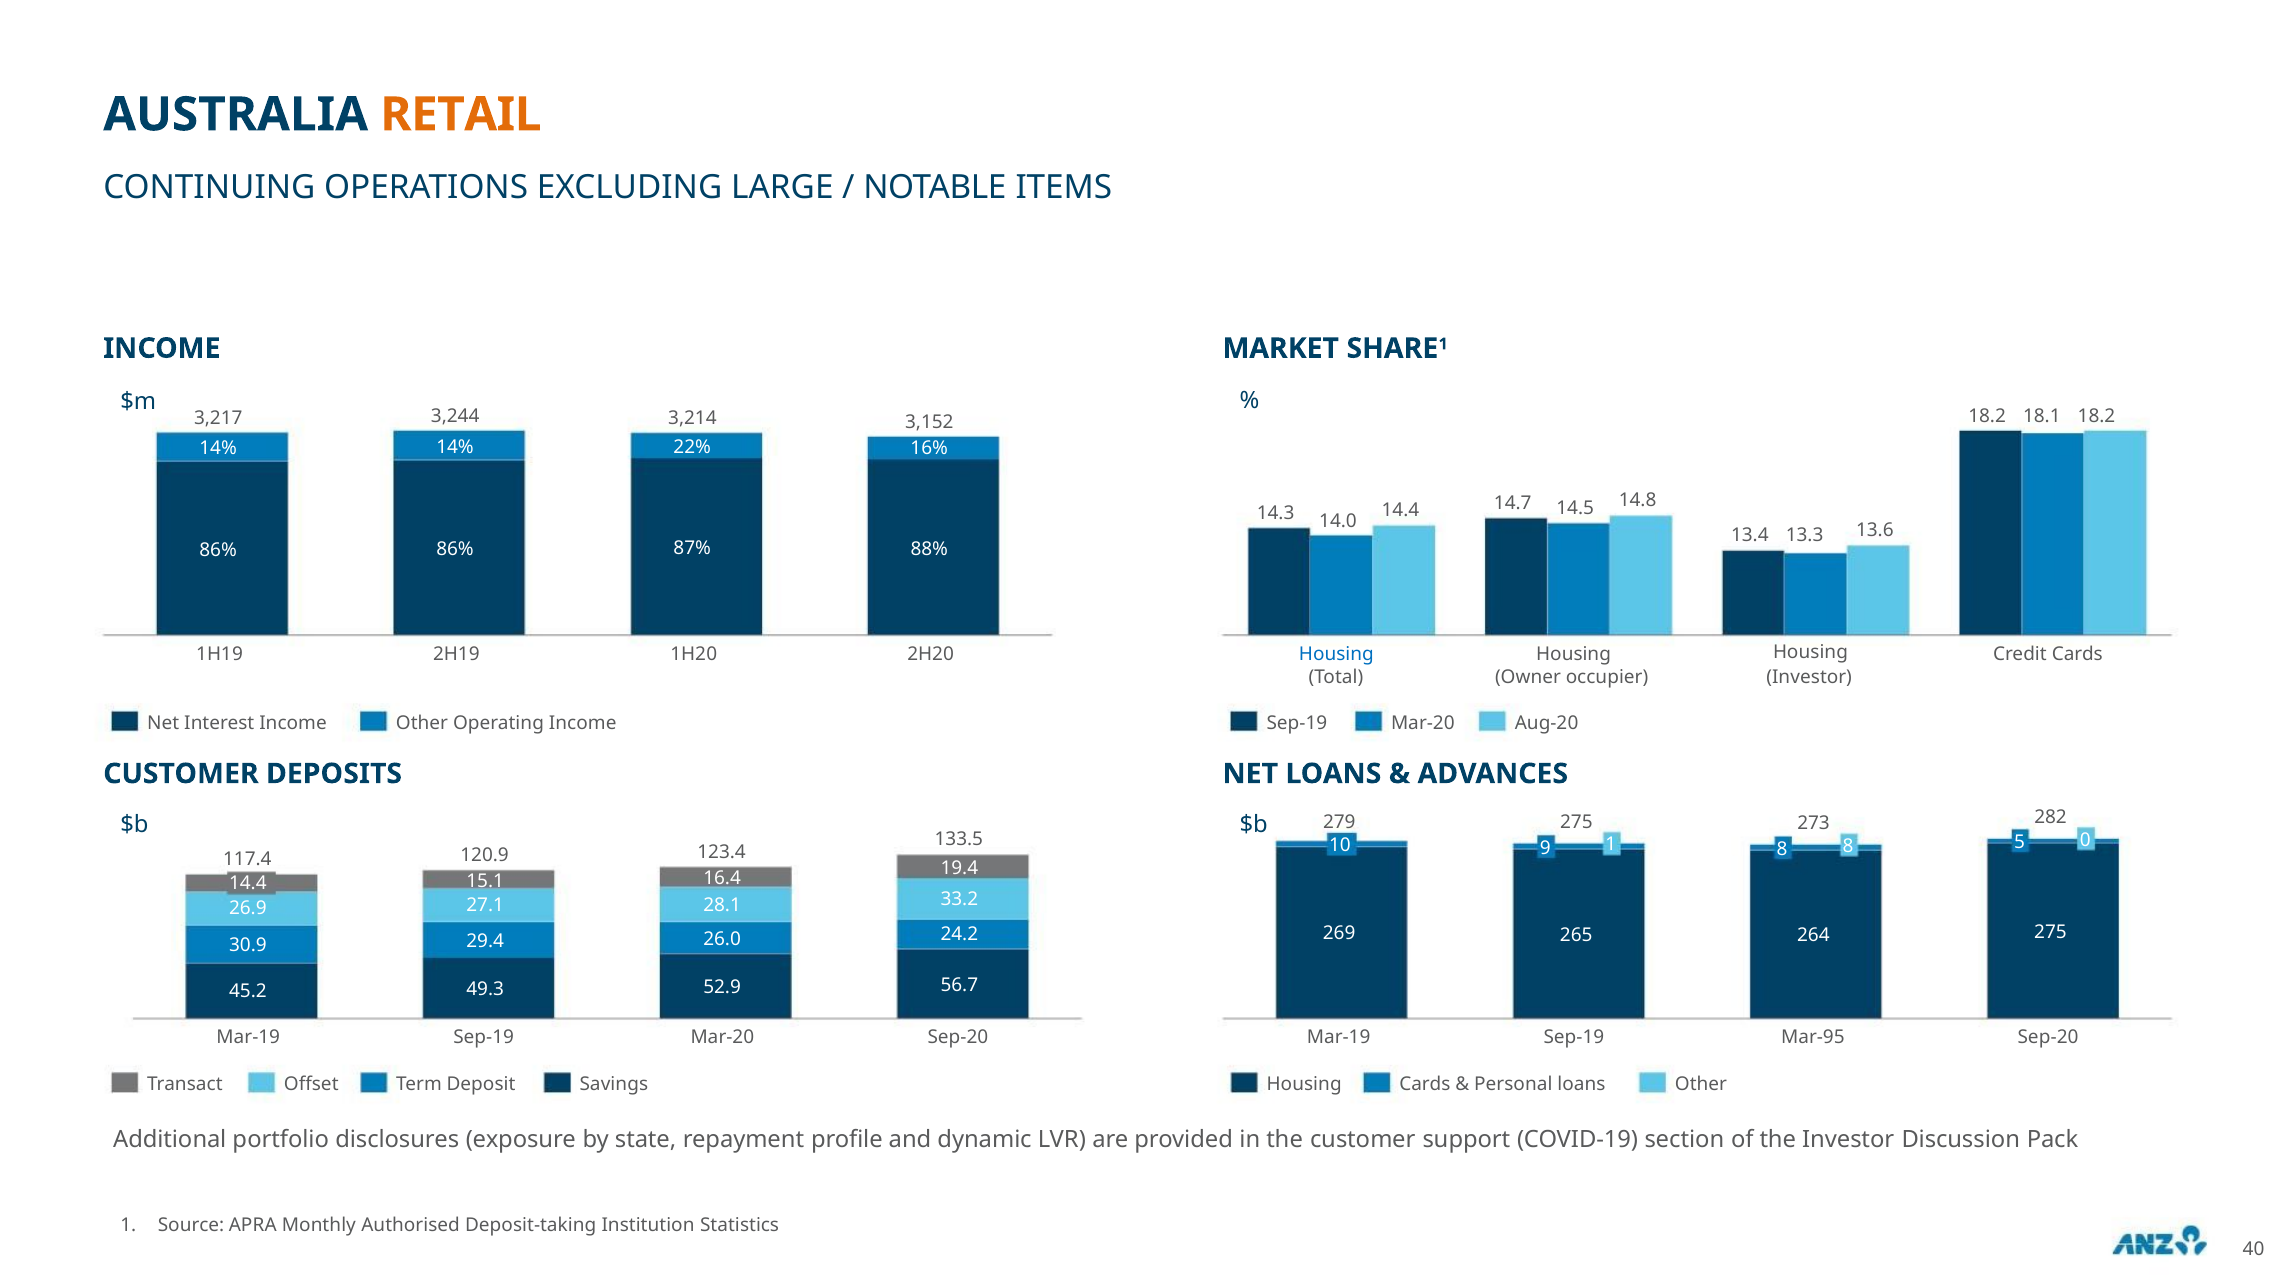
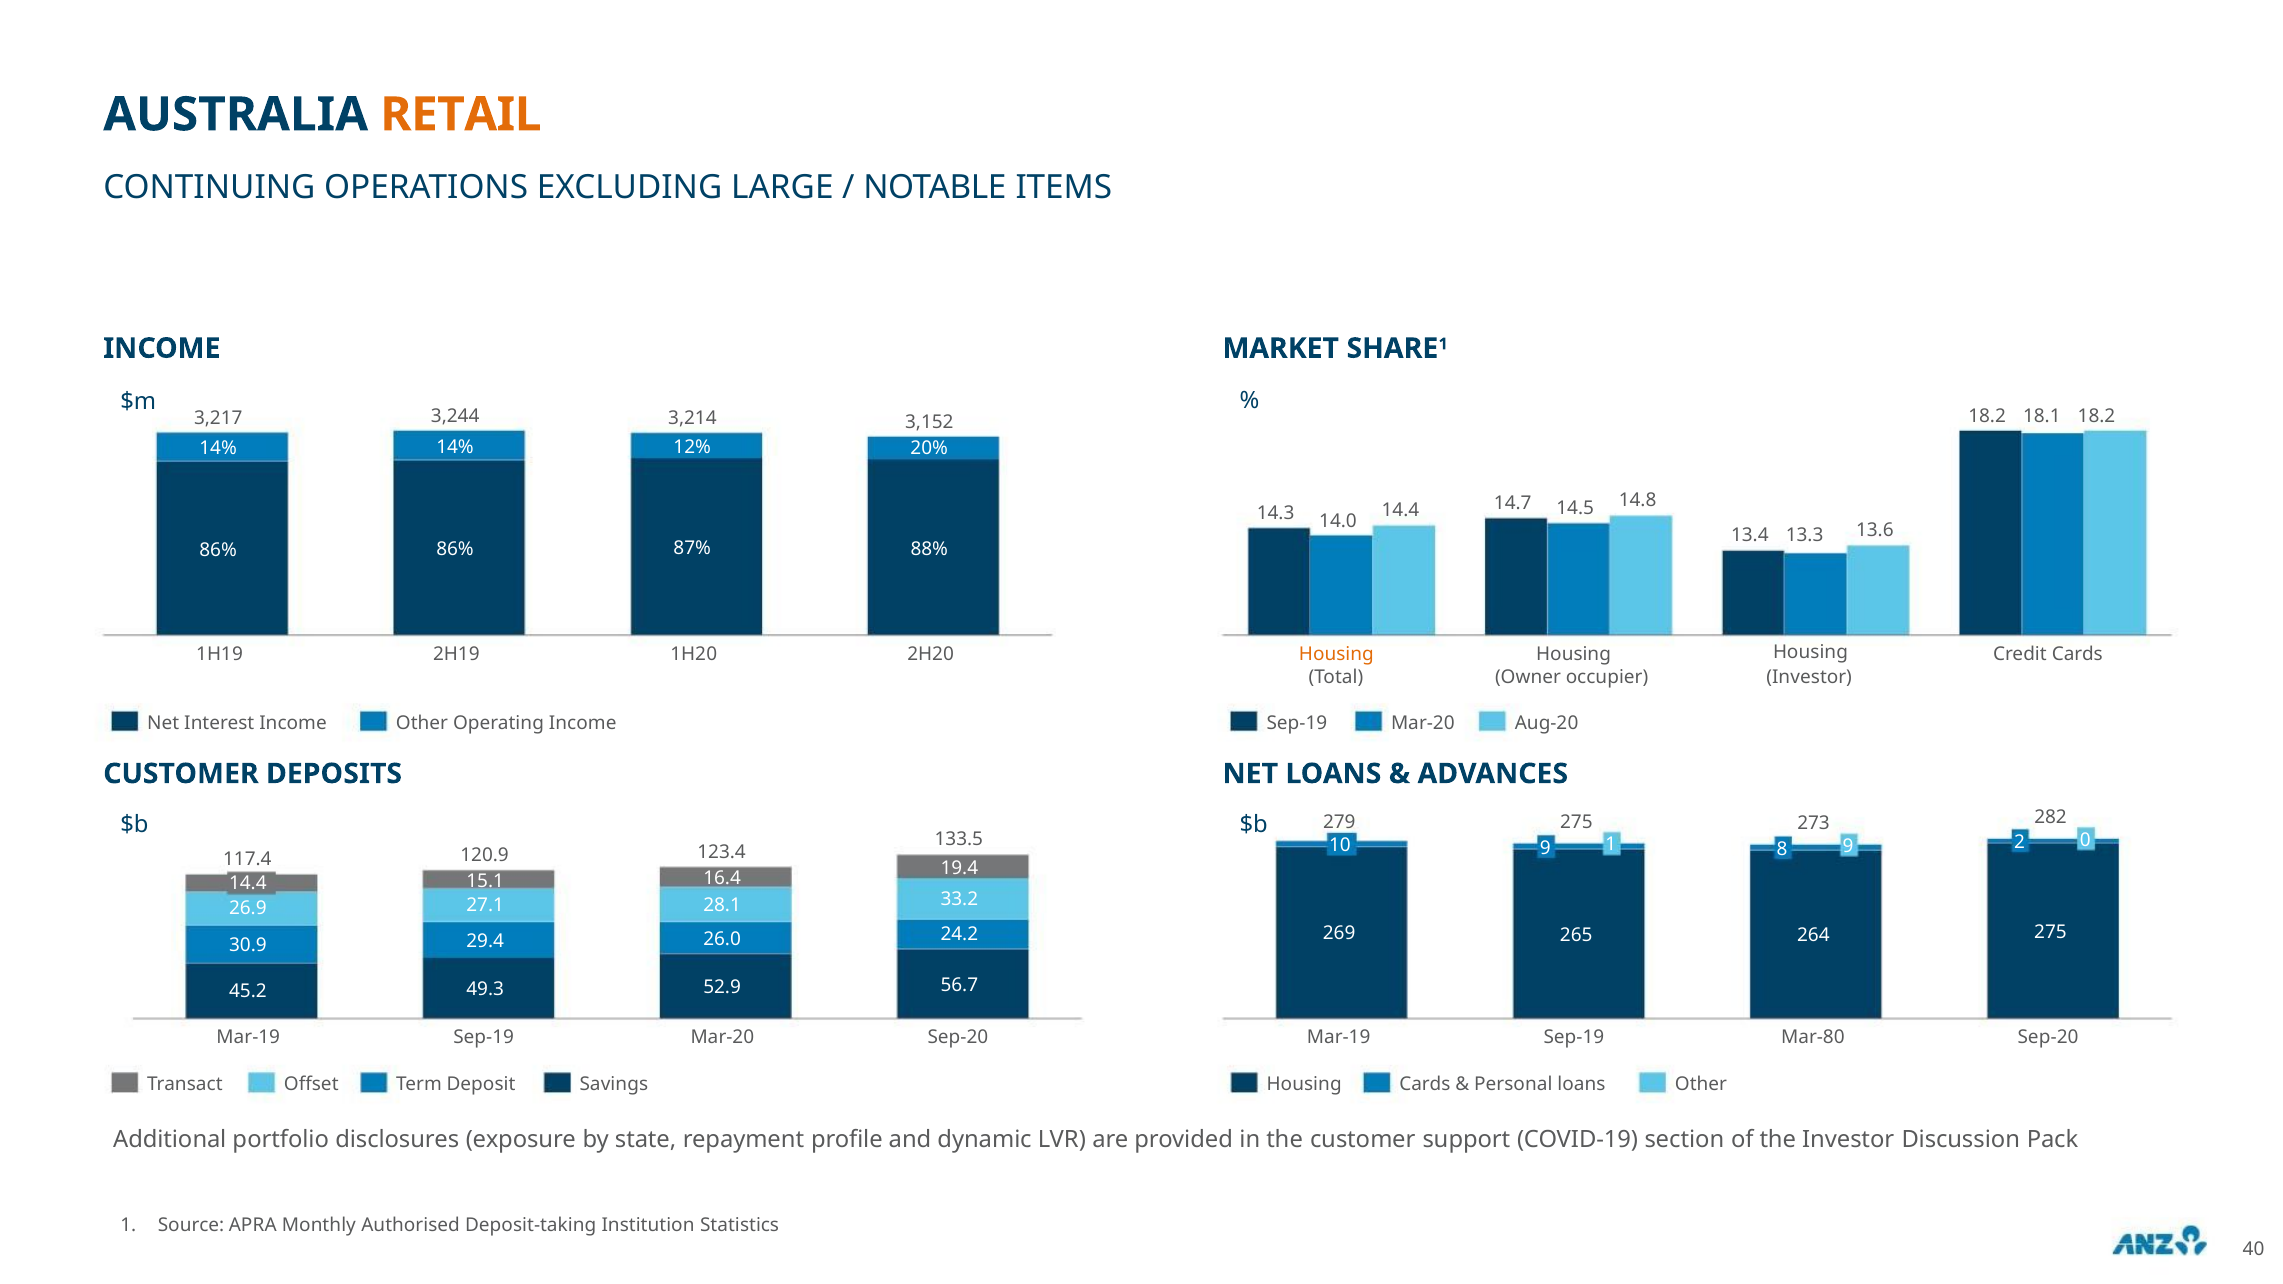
22%: 22% -> 12% (692, 447)
16%: 16% -> 20% (929, 448)
Housing colour: blue -> orange (1336, 654)
5: 5 -> 2 (2019, 842)
8 8: 8 -> 9 (1848, 846)
Mar-95: Mar-95 -> Mar-80 (1813, 1037)
